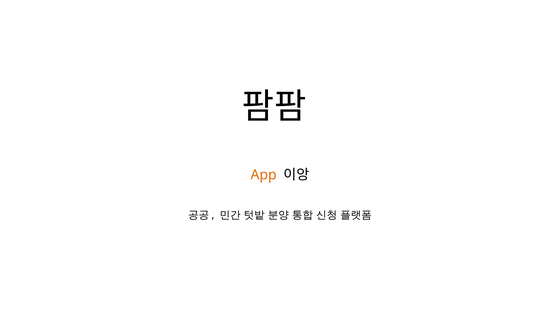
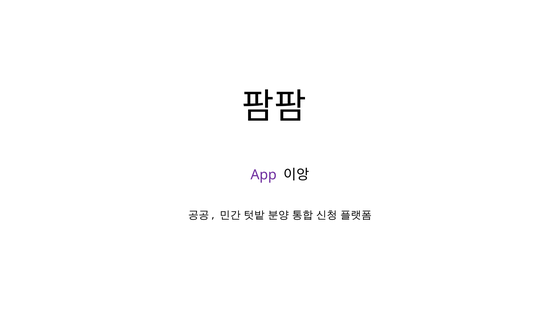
App colour: orange -> purple (264, 175)
